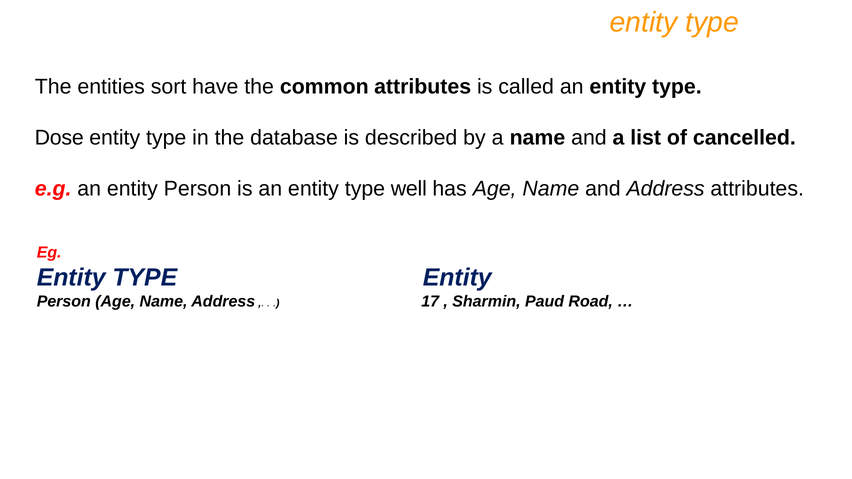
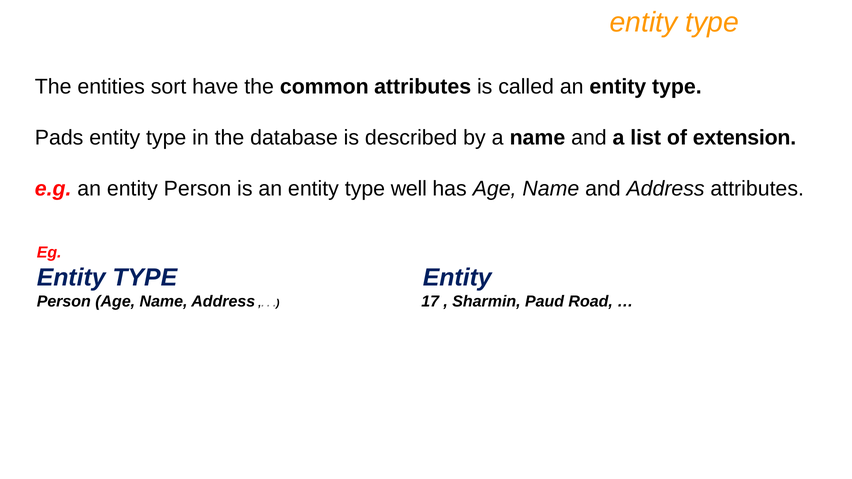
Dose: Dose -> Pads (59, 138)
cancelled: cancelled -> extension (744, 138)
